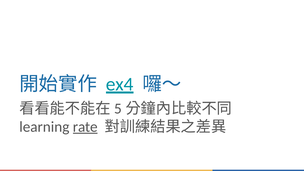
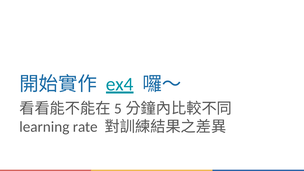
rate underline: present -> none (85, 127)
